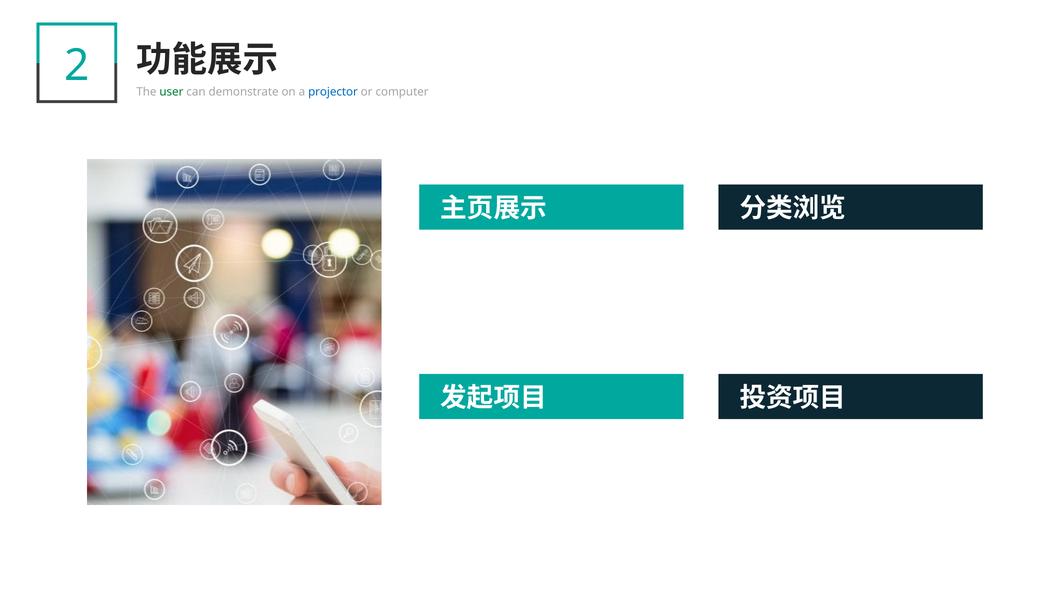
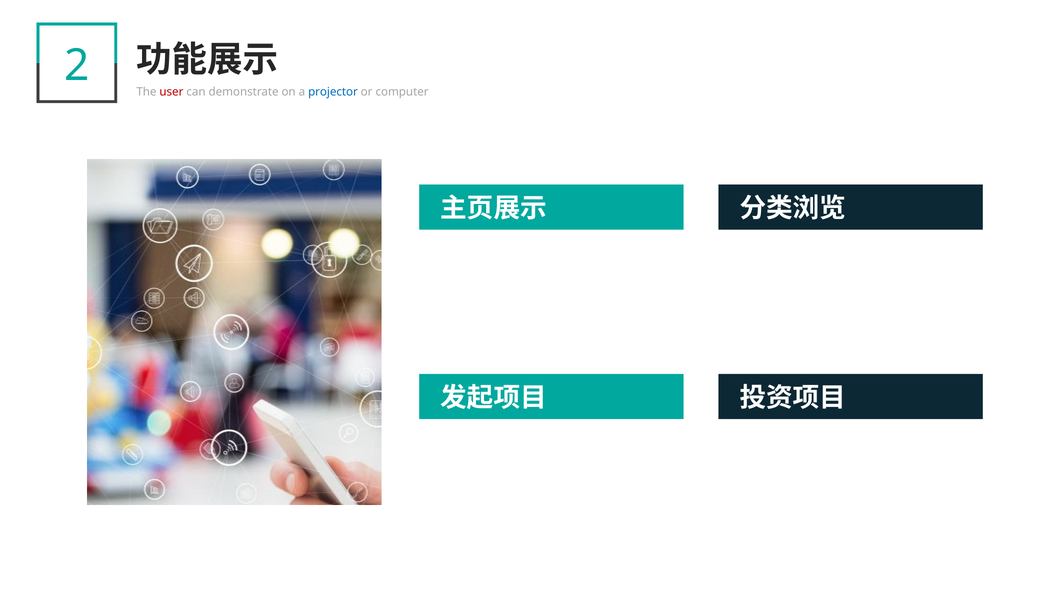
user colour: green -> red (171, 92)
